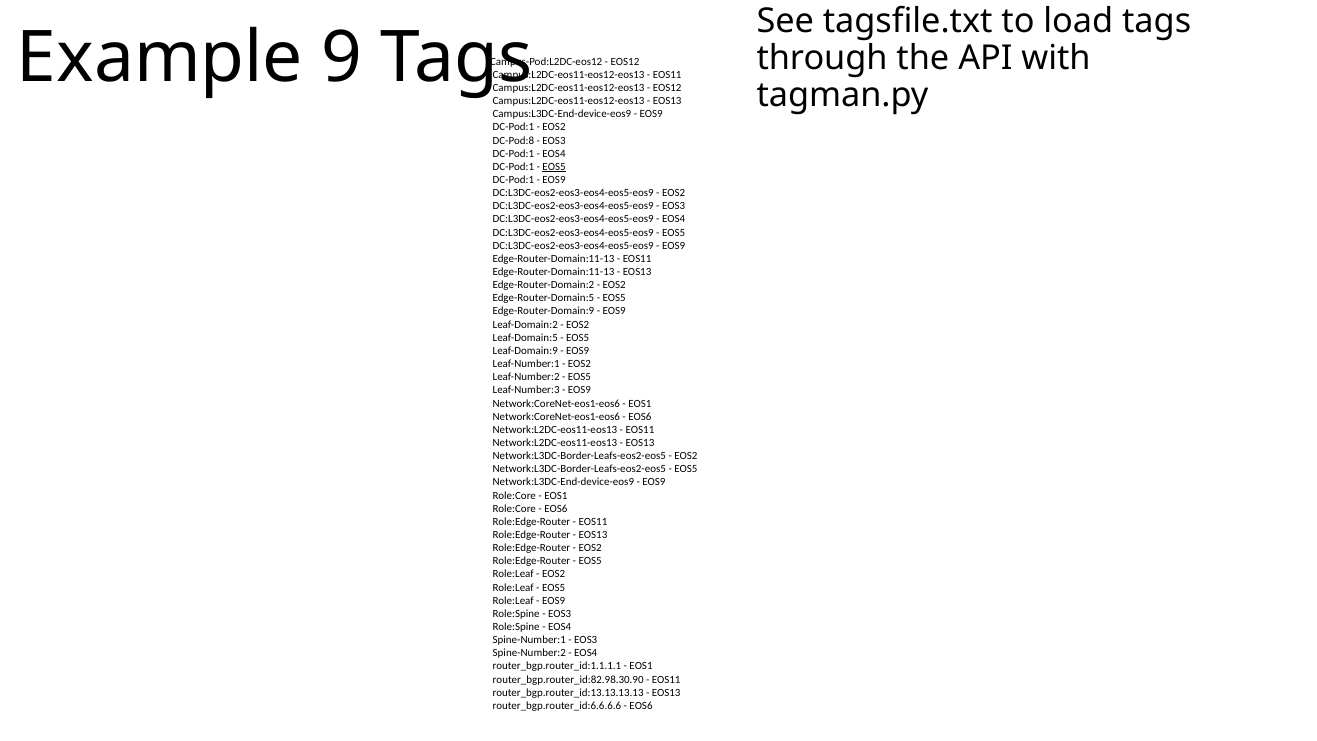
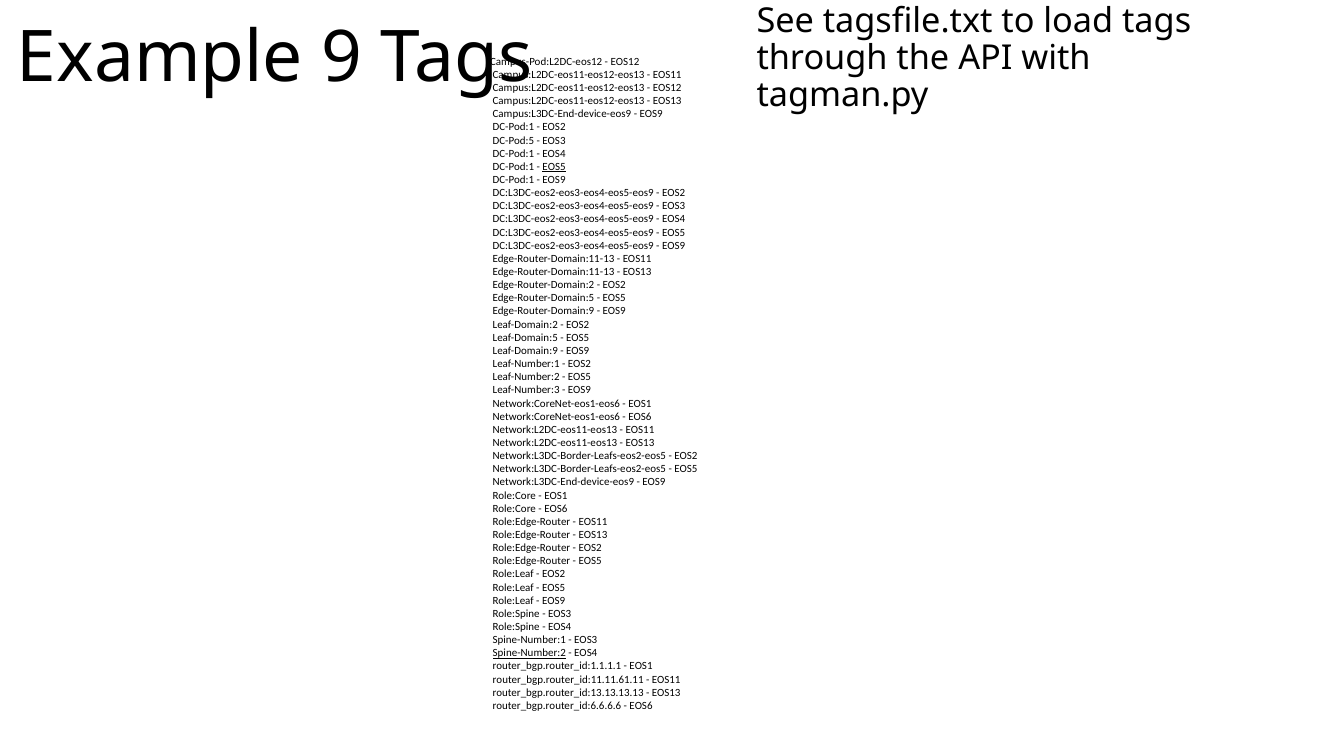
DC-Pod:8: DC-Pod:8 -> DC-Pod:5 (513, 140)
Spine-Number:2 underline: none -> present (529, 653)
router_bgp.router_id:82.98.30.90: router_bgp.router_id:82.98.30.90 -> router_bgp.router_id:11.11.61.11 (568, 679)
